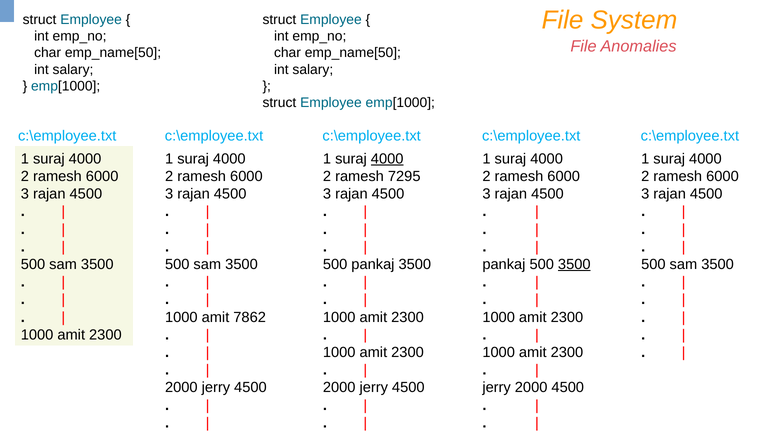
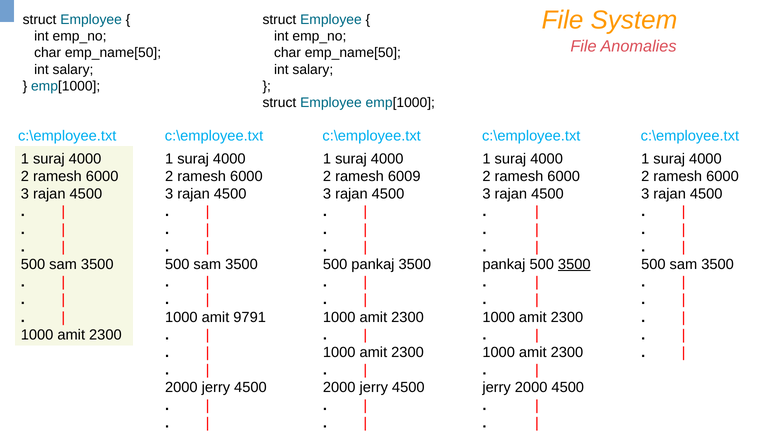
4000 underline: present -> none (387, 159)
7295: 7295 -> 6009 (404, 176)
7862: 7862 -> 9791 (250, 317)
